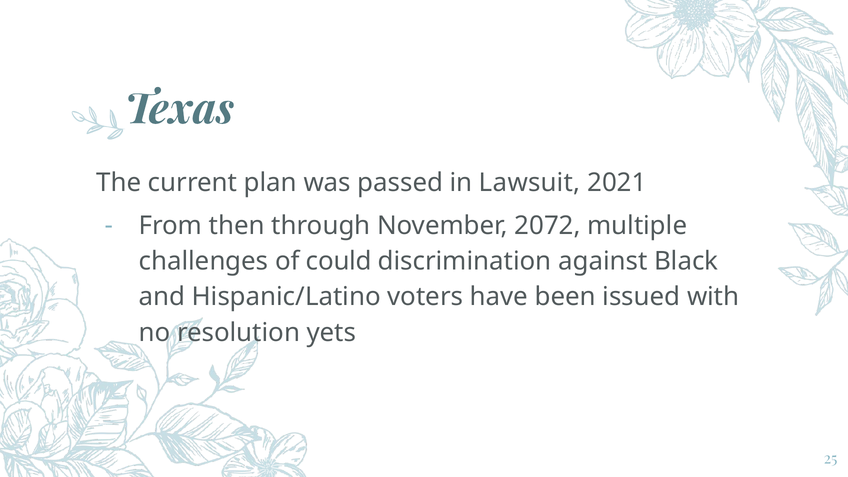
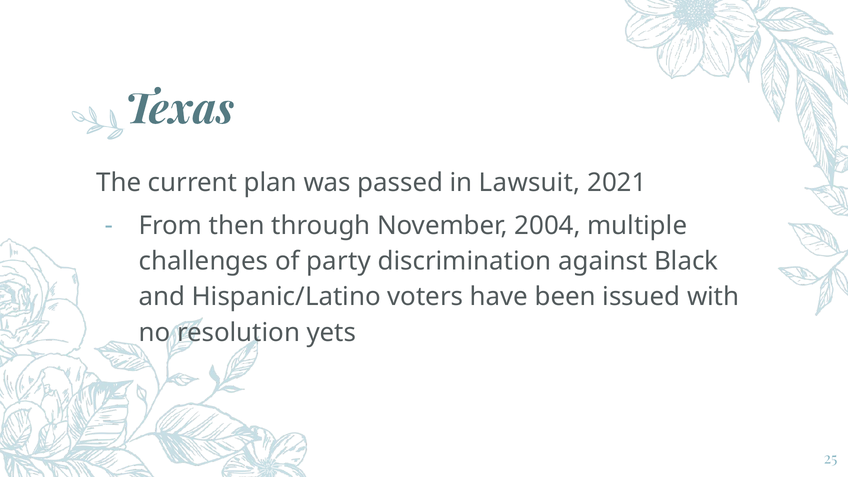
2072: 2072 -> 2004 (547, 225)
could: could -> party (339, 261)
